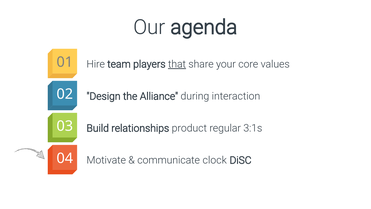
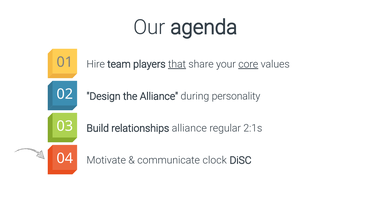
core underline: none -> present (248, 64)
interaction: interaction -> personality (236, 96)
relationships product: product -> alliance (189, 128)
3:1s: 3:1s -> 2:1s (253, 128)
